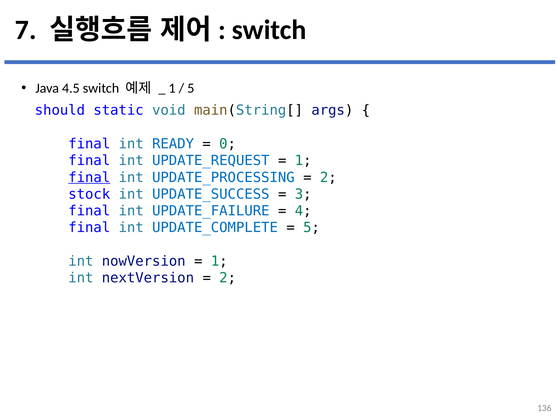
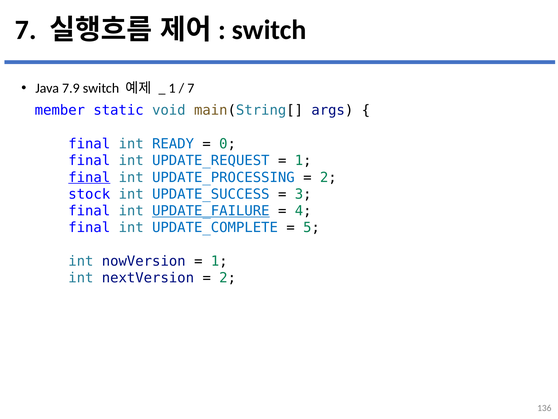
4.5: 4.5 -> 7.9 (71, 88)
5: 5 -> 7 (191, 88)
should: should -> member (60, 110)
UPDATE_FAILURE underline: none -> present (211, 211)
